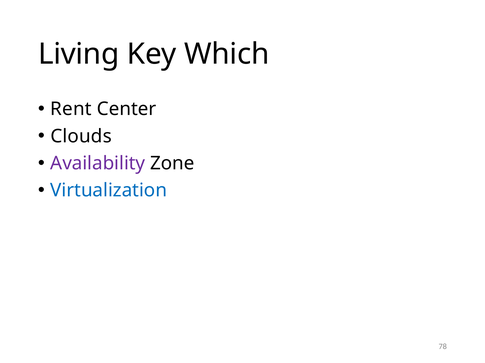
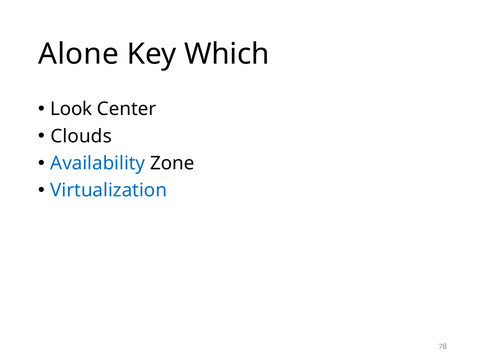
Living: Living -> Alone (78, 54)
Rent: Rent -> Look (71, 109)
Availability colour: purple -> blue (98, 164)
